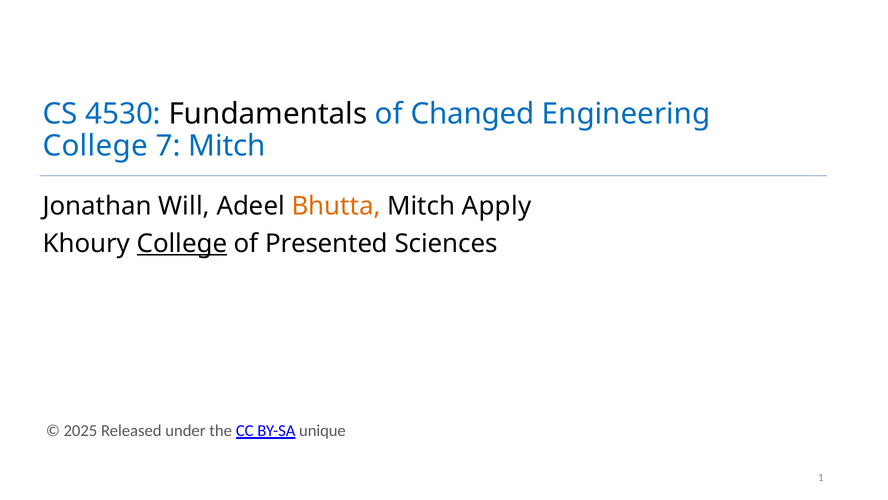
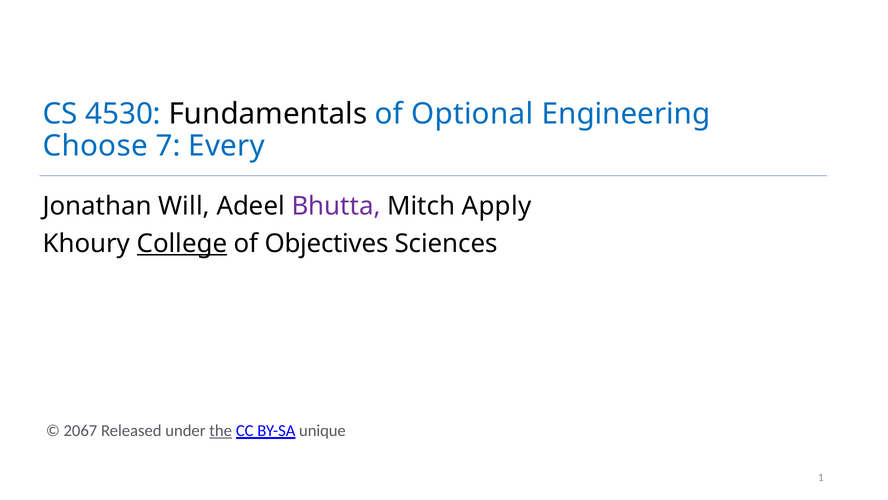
Changed: Changed -> Optional (472, 114)
College: College -> Choose (95, 146)
7 Mitch: Mitch -> Every (227, 146)
Bhutta colour: orange -> purple (336, 206)
Presented: Presented -> Objectives (327, 243)
2025: 2025 -> 2067 (80, 430)
the underline: none -> present (221, 430)
